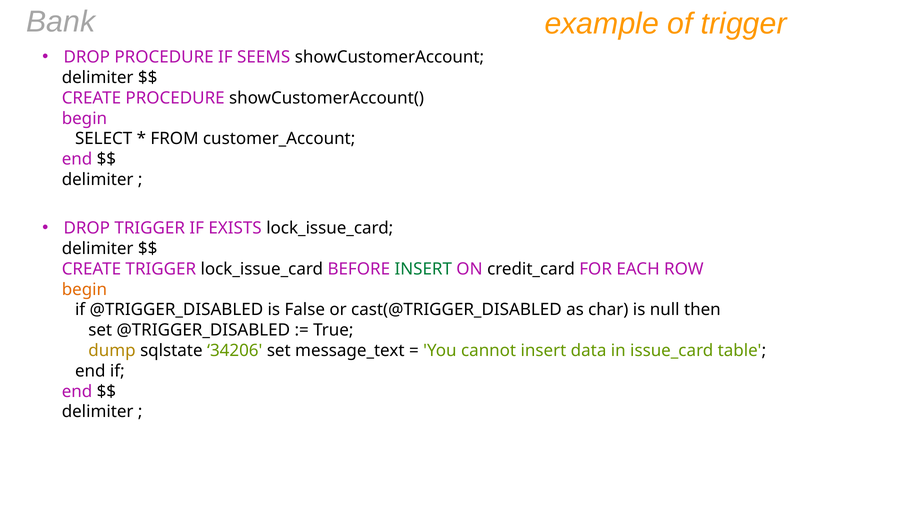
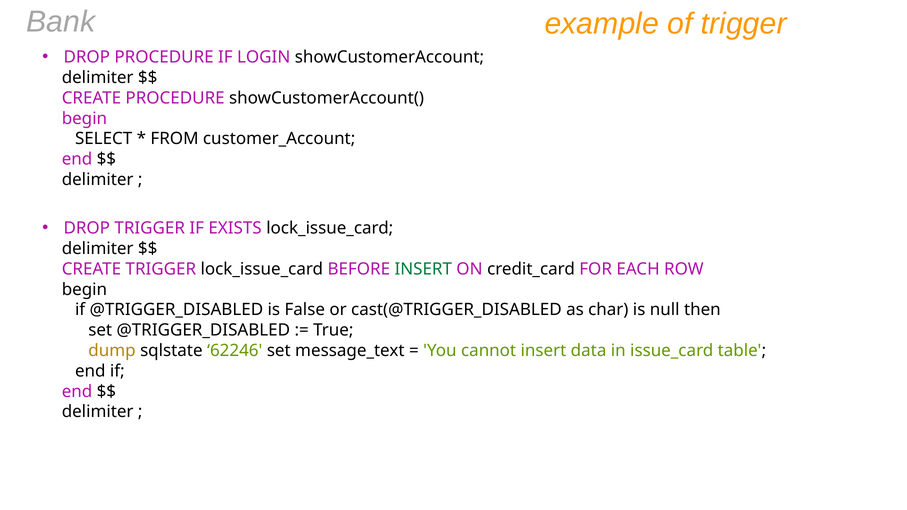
SEEMS: SEEMS -> LOGIN (264, 57)
begin colour: orange -> black (84, 290)
34206: 34206 -> 62246 (235, 351)
